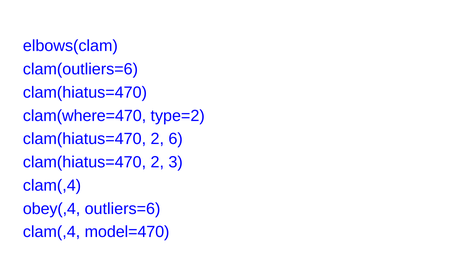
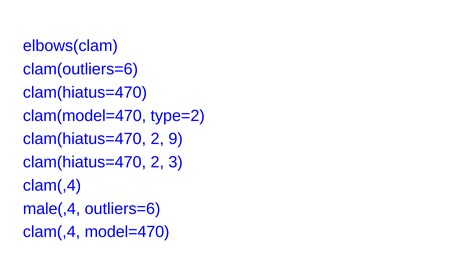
clam(where=470: clam(where=470 -> clam(model=470 (85, 116)
6: 6 -> 9 (176, 139)
obey(,4: obey(,4 -> male(,4 (52, 208)
